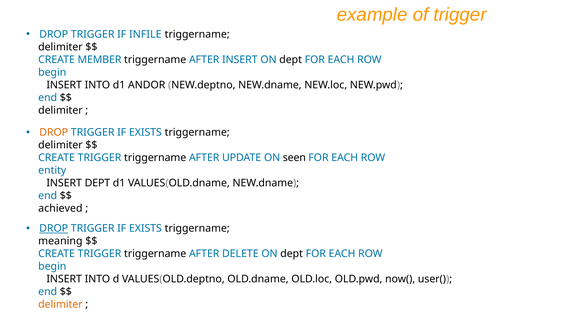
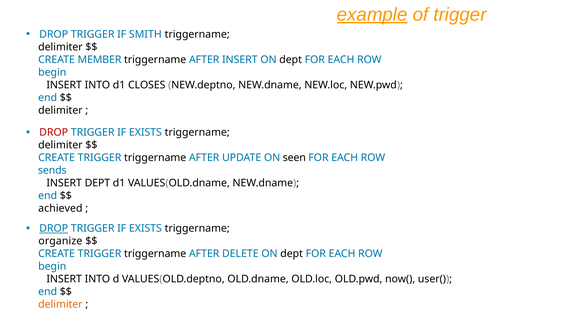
example underline: none -> present (372, 15)
INFILE: INFILE -> SMITH (145, 34)
ANDOR: ANDOR -> CLOSES (147, 85)
DROP colour: orange -> red (54, 132)
entity: entity -> sends (52, 170)
meaning: meaning -> organize (60, 241)
